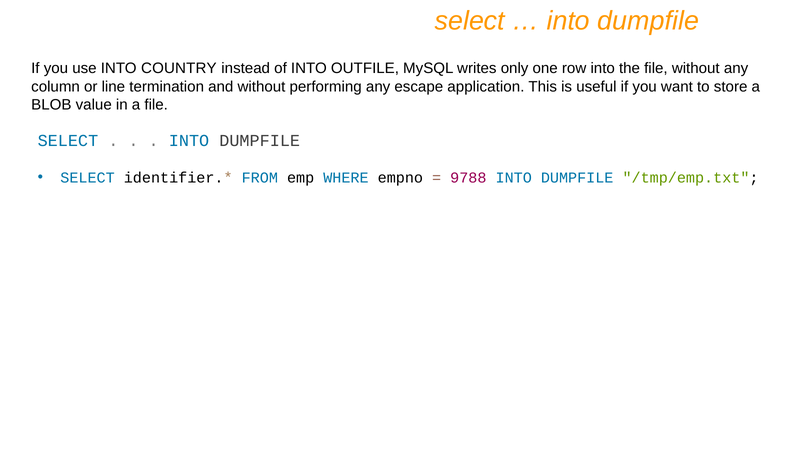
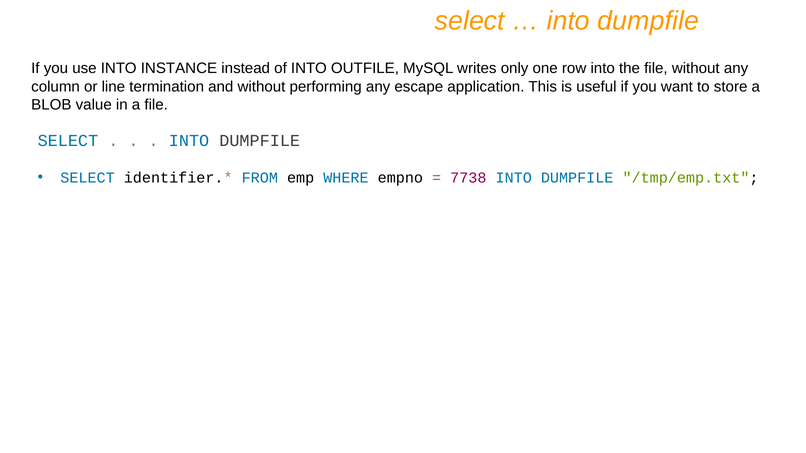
COUNTRY: COUNTRY -> INSTANCE (179, 68)
9788: 9788 -> 7738 (468, 178)
